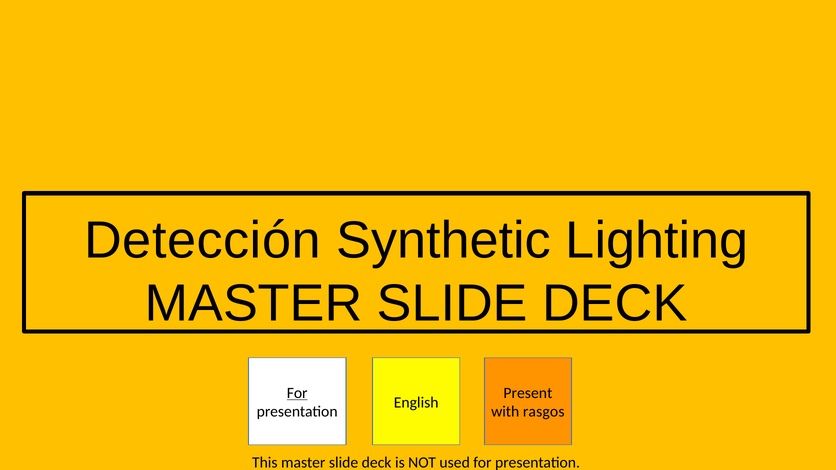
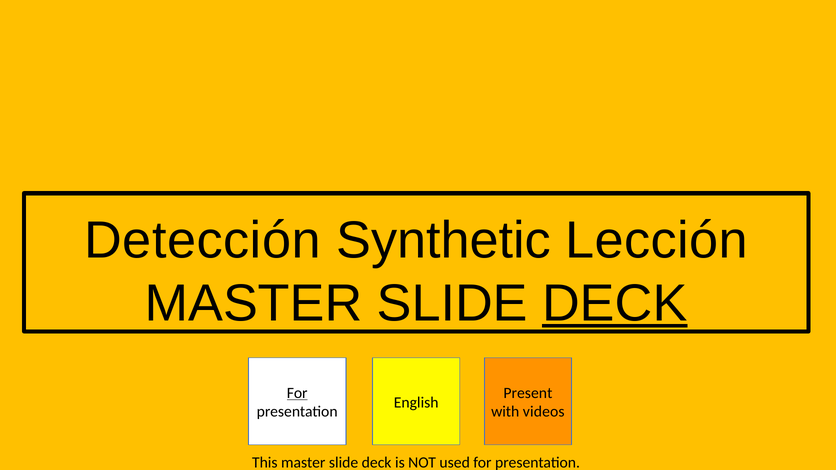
Lighting: Lighting -> Lección (657, 241)
DECK underline: none -> present (615, 303)
rasgos: rasgos -> videos (544, 412)
